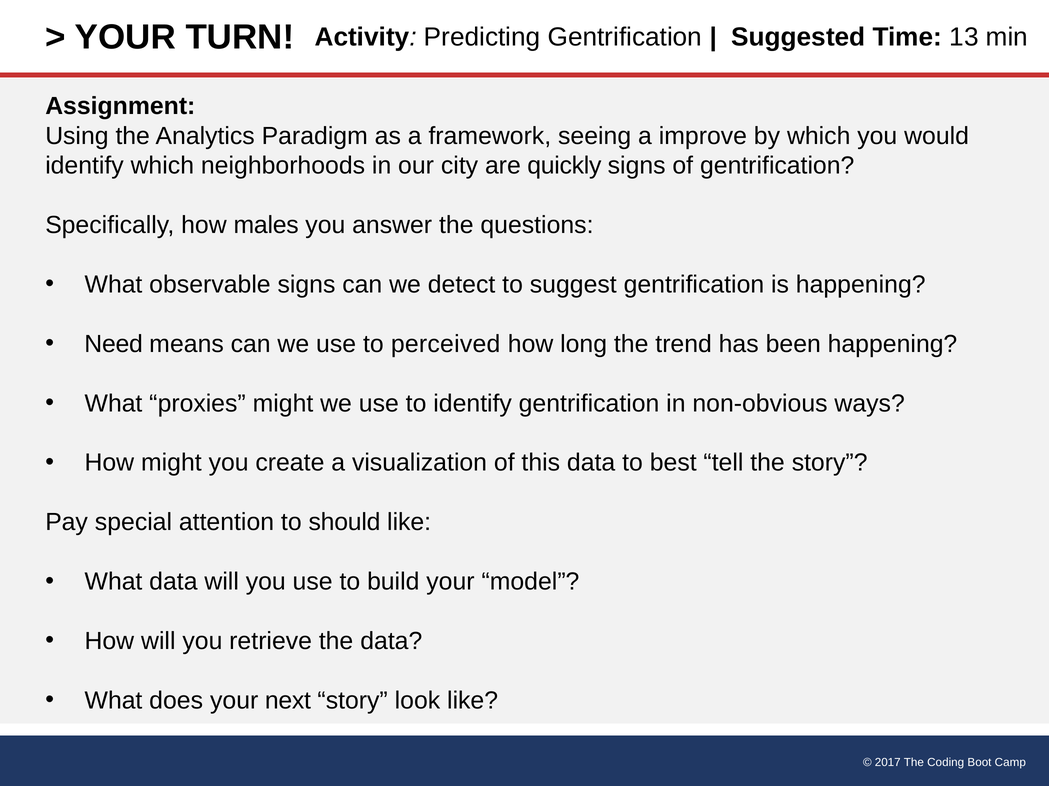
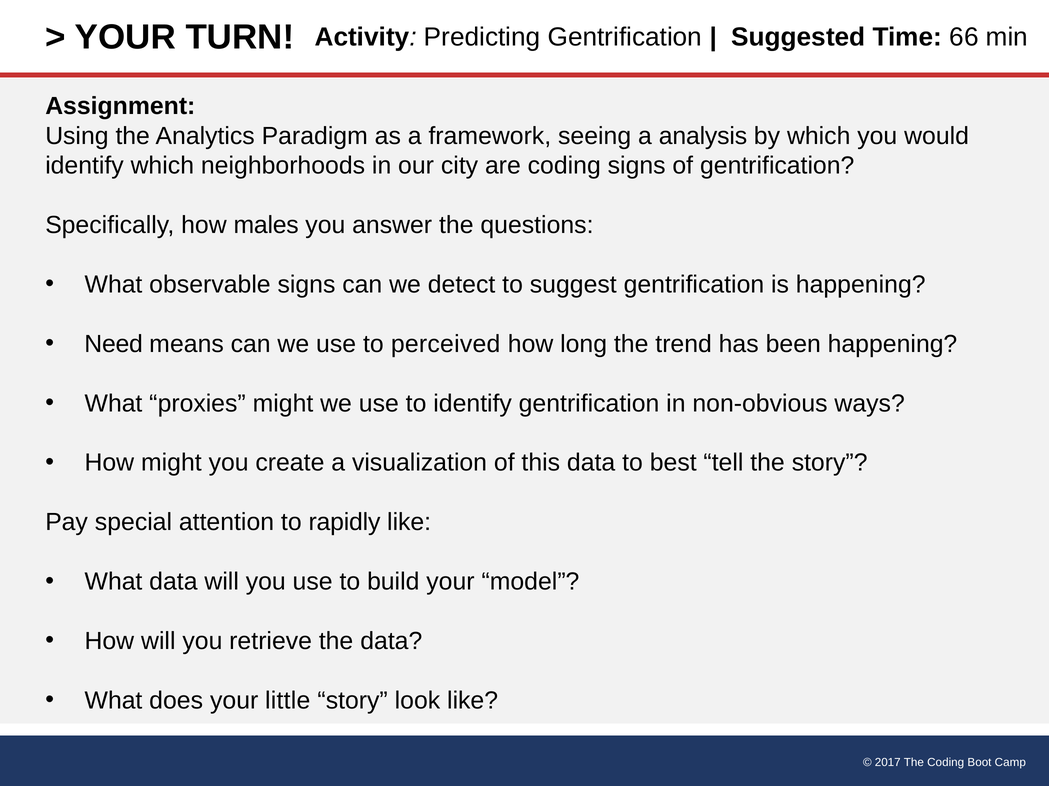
13: 13 -> 66 (964, 37)
improve: improve -> analysis (703, 136)
are quickly: quickly -> coding (564, 166)
should: should -> rapidly (344, 523)
next: next -> little (288, 701)
